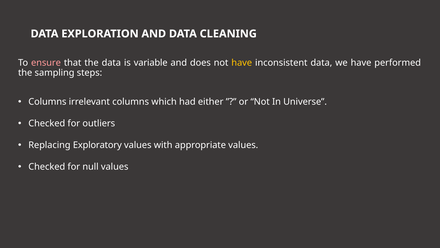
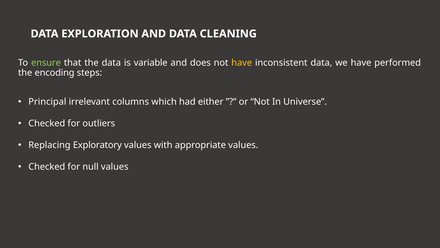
ensure colour: pink -> light green (46, 63)
sampling: sampling -> encoding (55, 73)
Columns: Columns -> Principal (47, 102)
